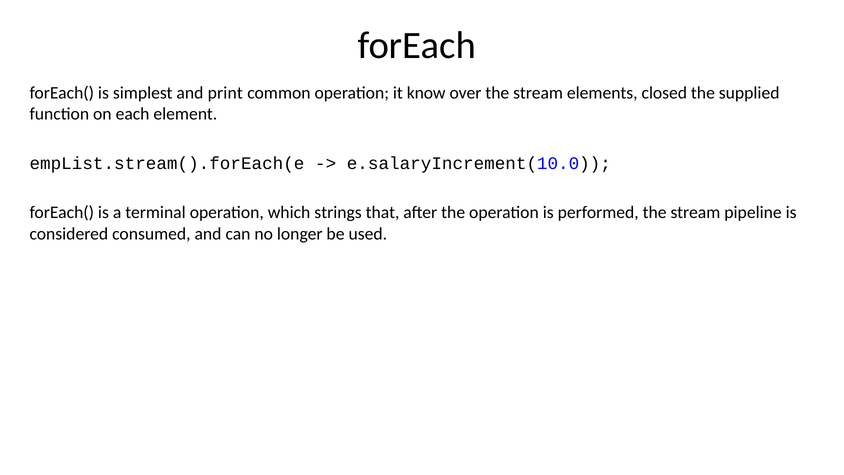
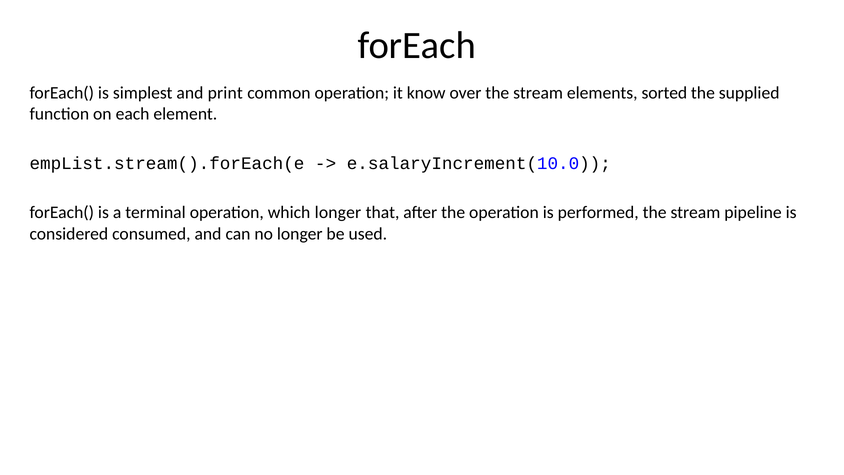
closed: closed -> sorted (664, 93)
which strings: strings -> longer (338, 213)
